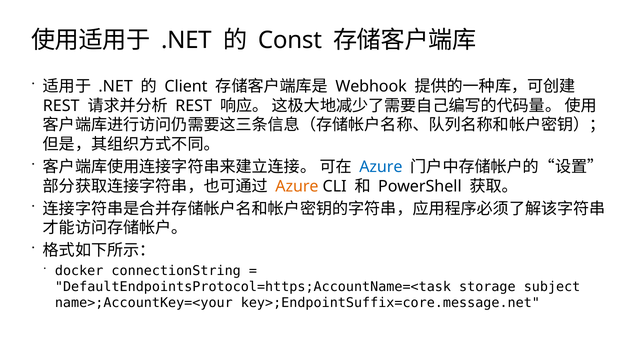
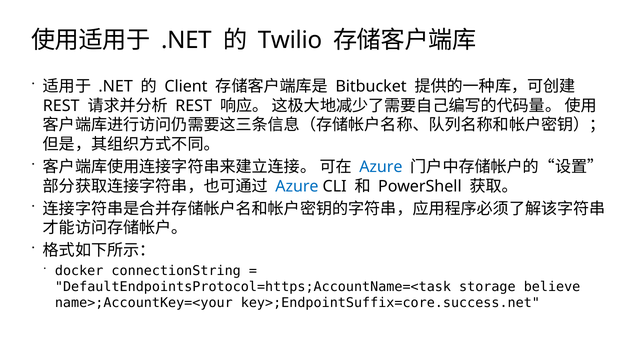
Const: Const -> Twilio (290, 40)
Webhook: Webhook -> Bitbucket (371, 86)
Azure colour: orange -> blue (297, 186)
subject: subject -> believe (552, 287)
key>;EndpointSuffix=core.message.net: key>;EndpointSuffix=core.message.net -> key>;EndpointSuffix=core.success.net (390, 303)
